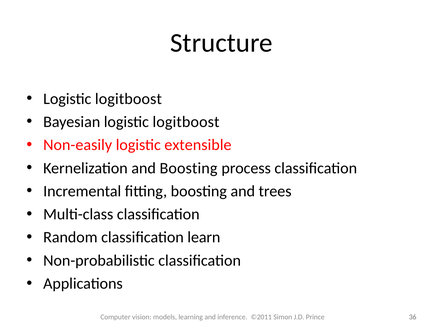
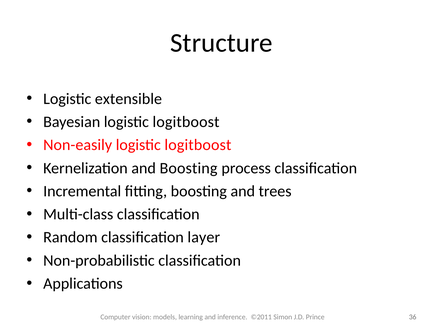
logitboost: logitboost -> extensible (128, 99)
extensible: extensible -> logitboost (198, 145)
learn: learn -> layer (204, 238)
